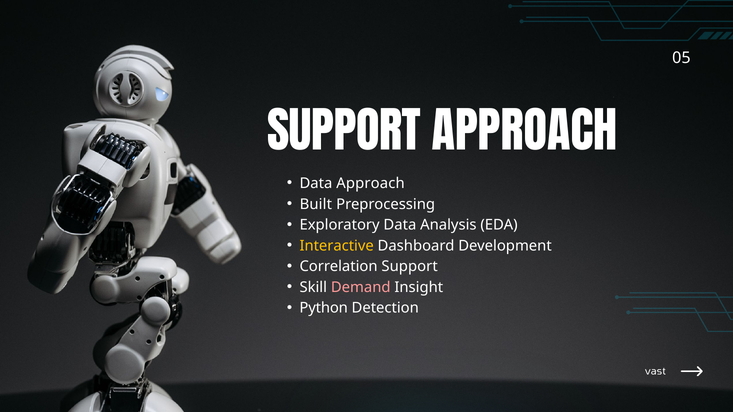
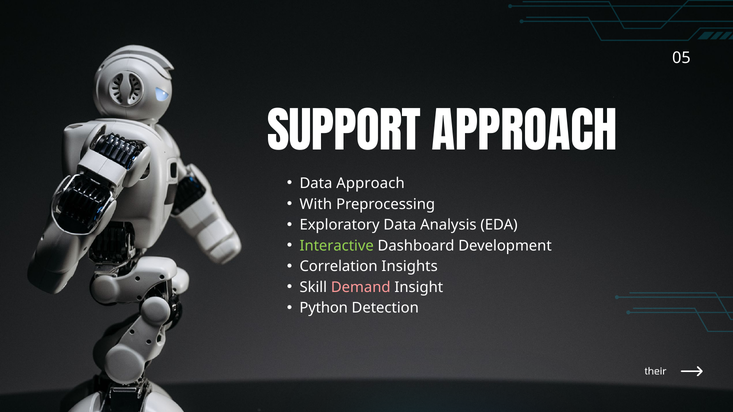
Built: Built -> With (316, 204)
Interactive colour: yellow -> light green (337, 246)
Correlation Support: Support -> Insights (410, 267)
vast: vast -> their (655, 372)
